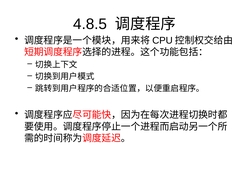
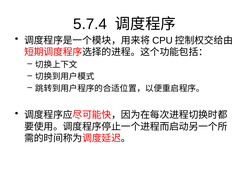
4.8.5: 4.8.5 -> 5.7.4 (90, 24)
